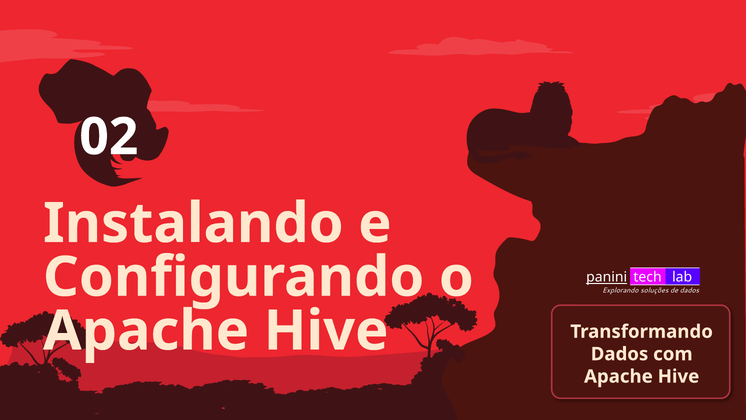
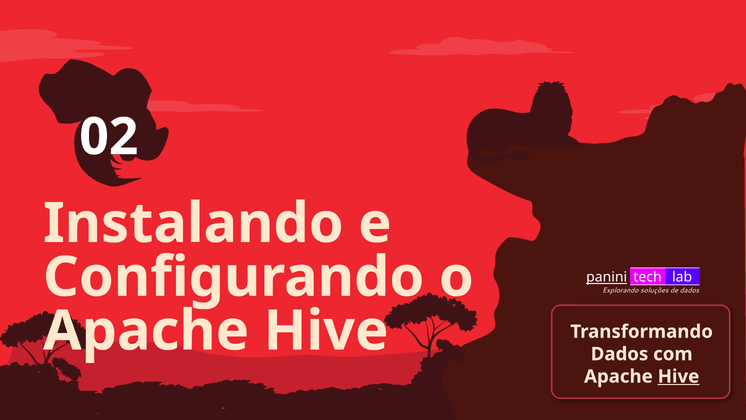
Hive underline: none -> present (678, 376)
